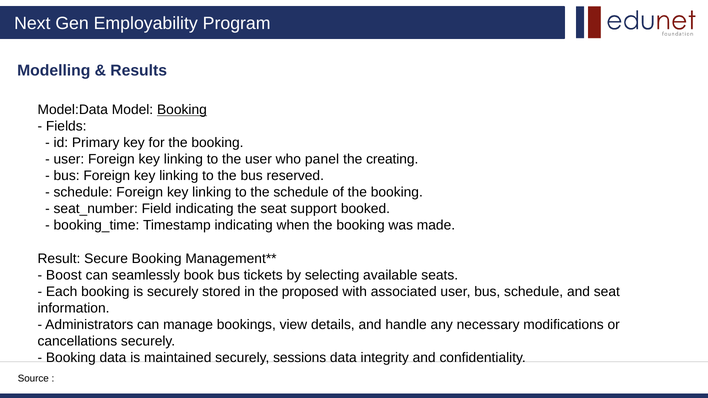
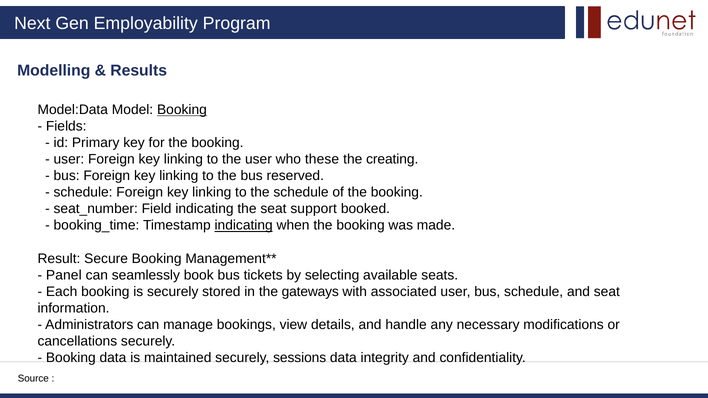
panel: panel -> these (322, 159)
indicating underline: none -> present (244, 226)
Boost: Boost -> Panel (64, 275)
proposed: proposed -> gateways (310, 292)
